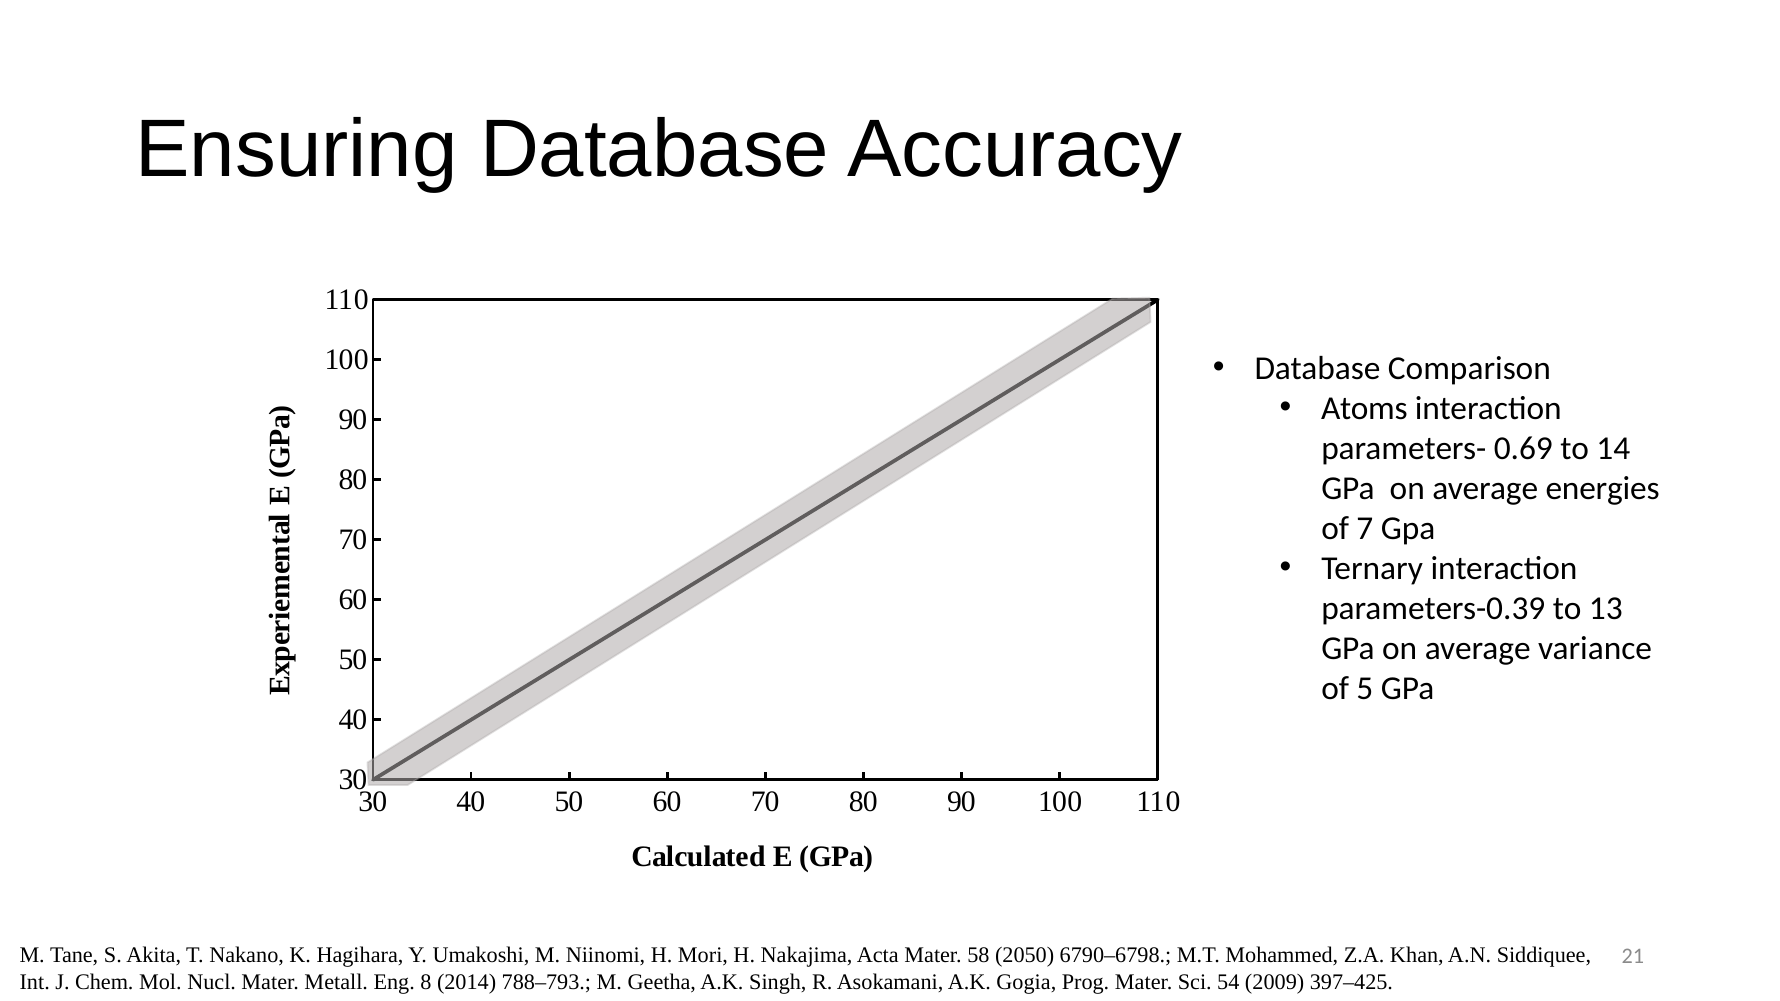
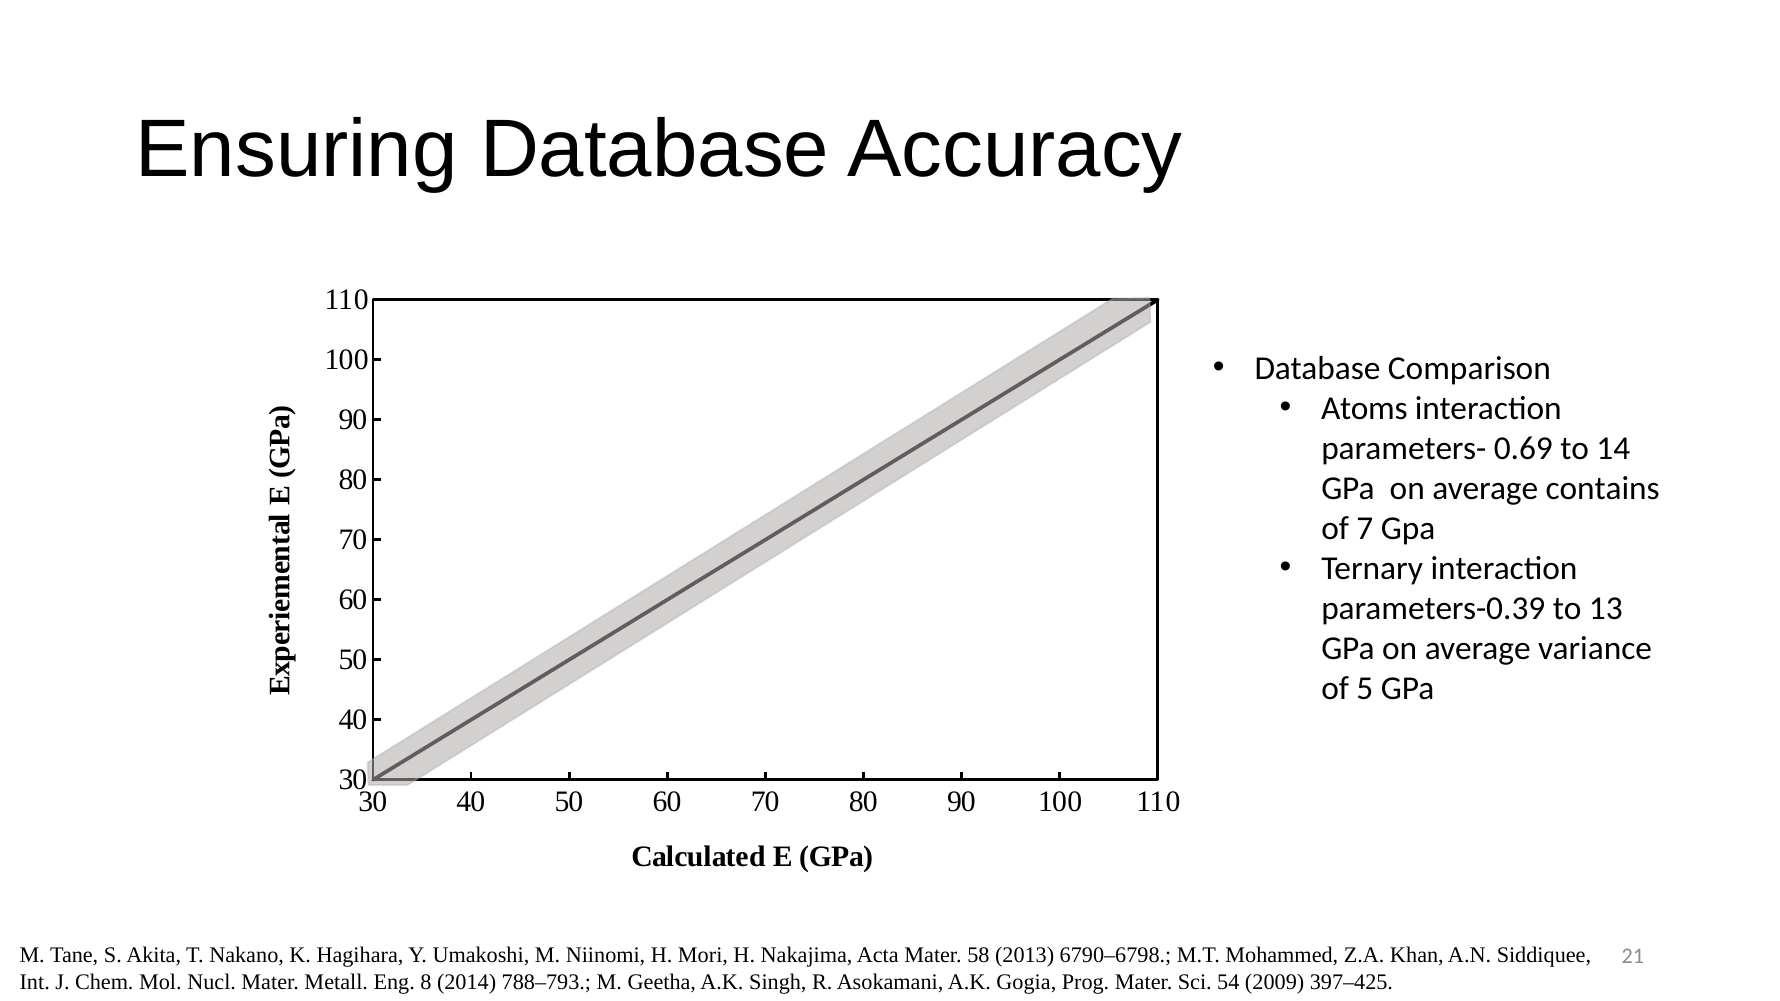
energies: energies -> contains (1603, 488)
2050: 2050 -> 2013 (1025, 955)
